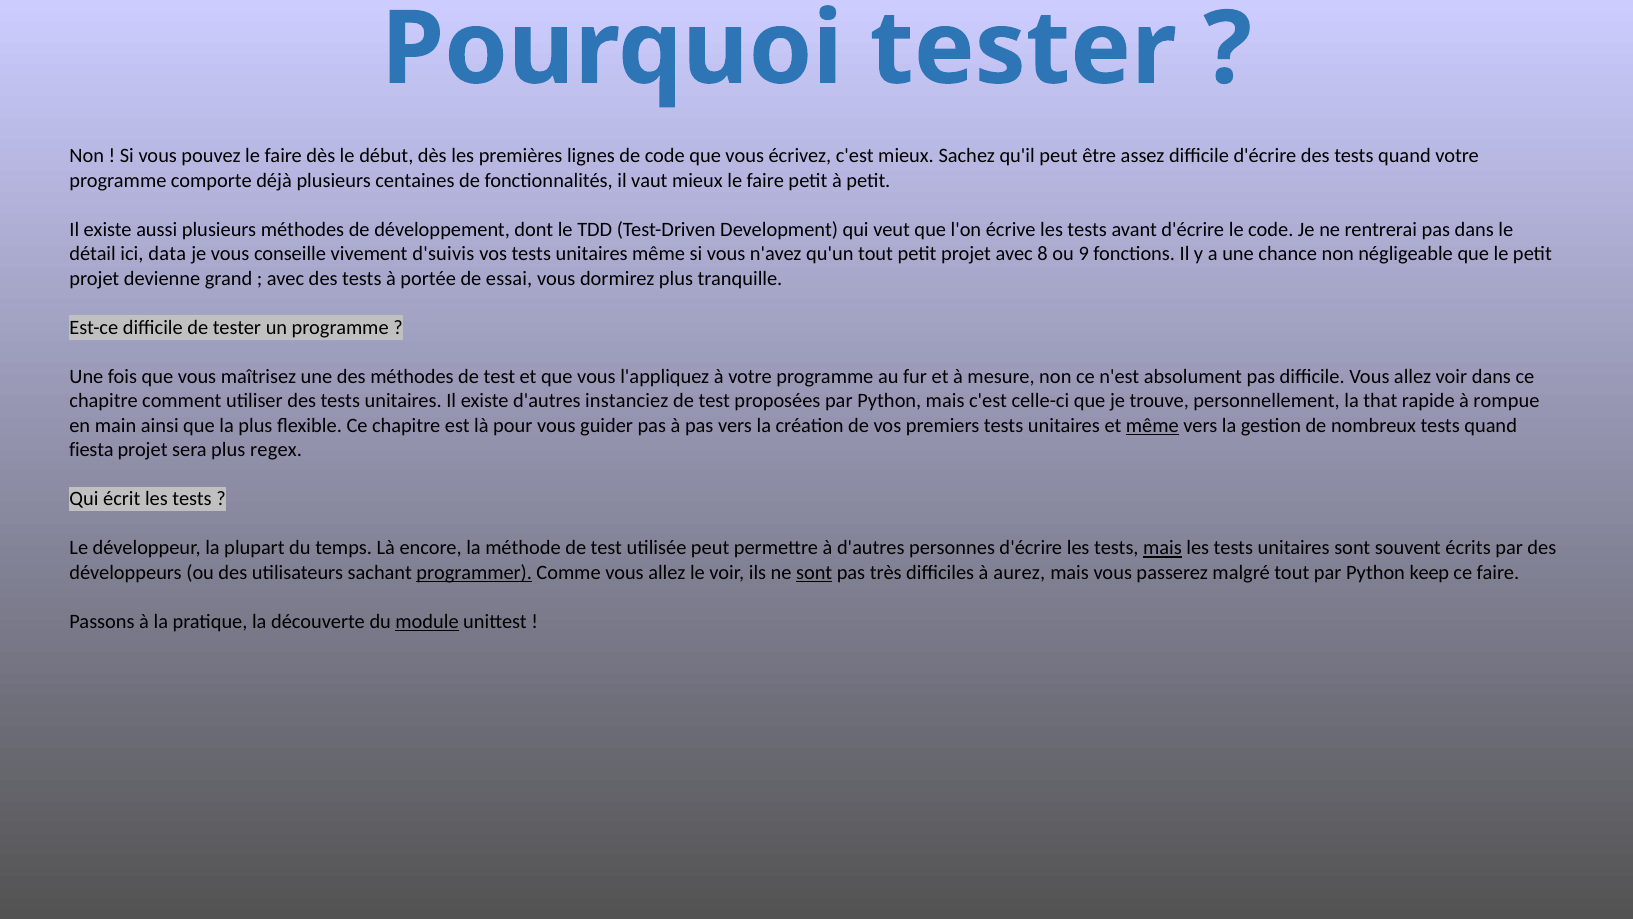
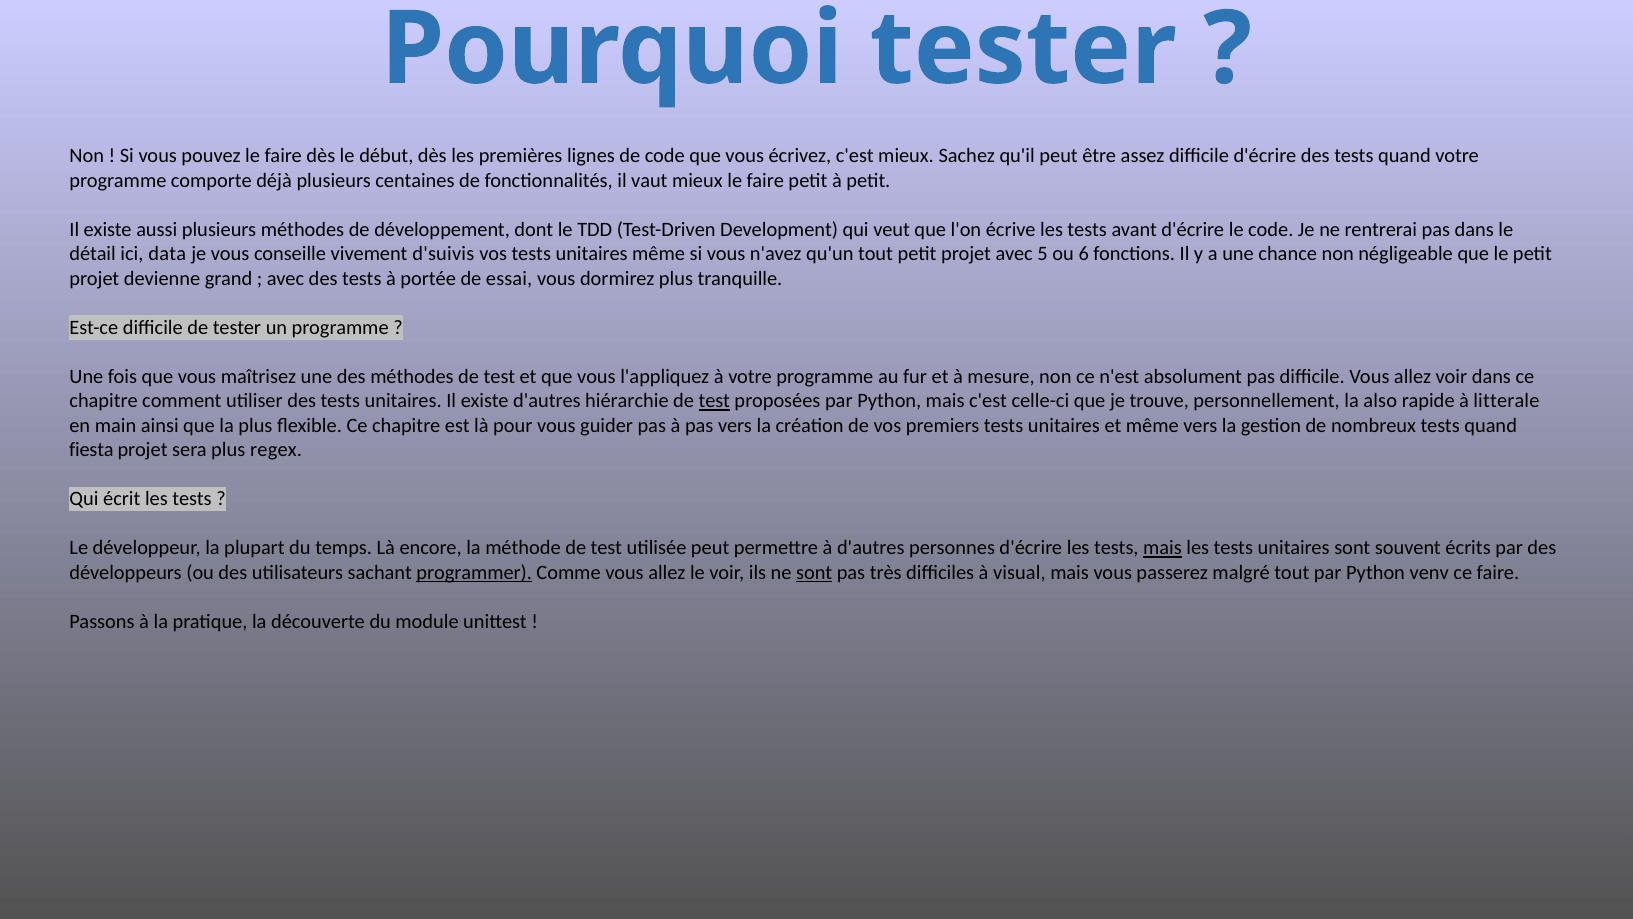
8: 8 -> 5 (1043, 254)
9: 9 -> 6 (1084, 254)
instanciez: instanciez -> hiérarchie (627, 401)
test underline: none -> present (714, 401)
that: that -> also (1380, 401)
rompue: rompue -> litterale (1506, 401)
même underline: present -> none (1152, 425)
aurez: aurez -> visual (1019, 572)
keep: keep -> venv (1429, 572)
module underline: present -> none (427, 621)
